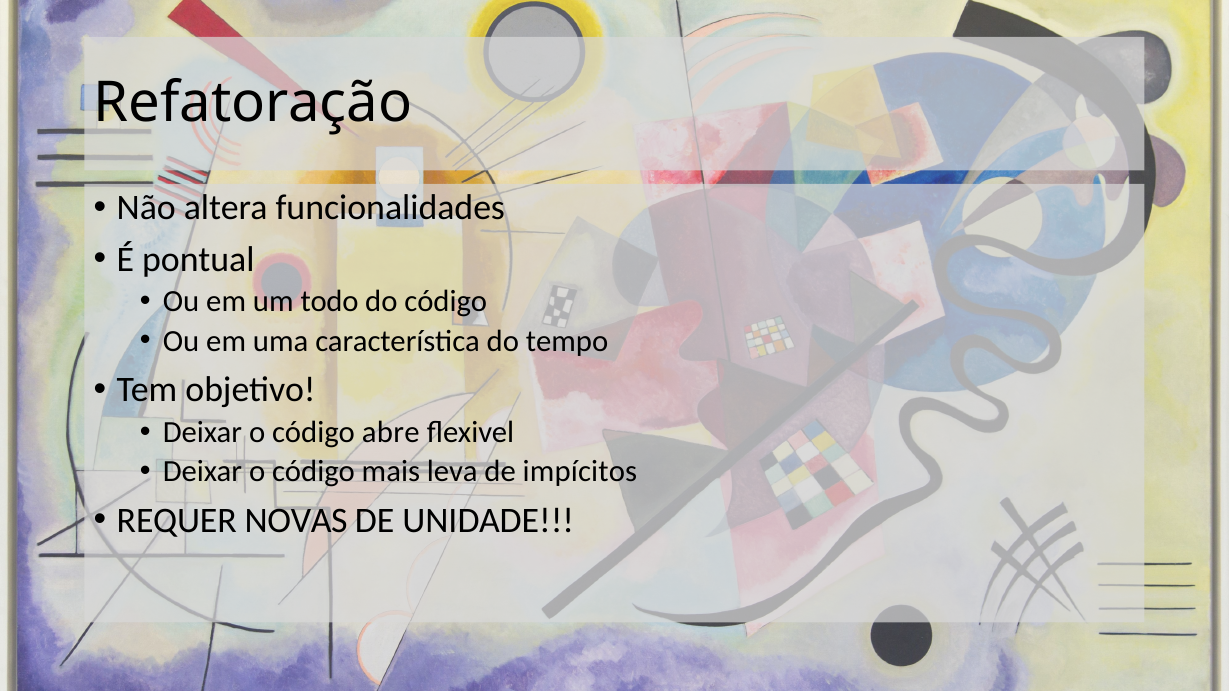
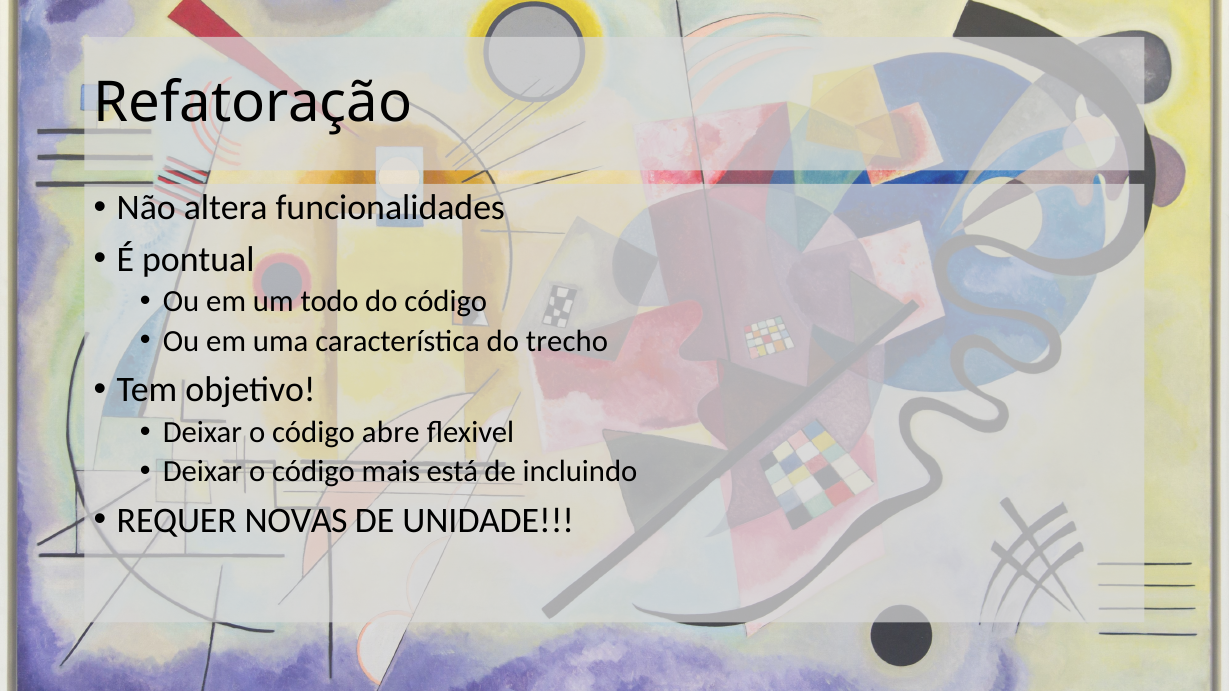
tempo: tempo -> trecho (567, 341)
leva: leva -> está (452, 472)
impícitos: impícitos -> incluindo (580, 472)
